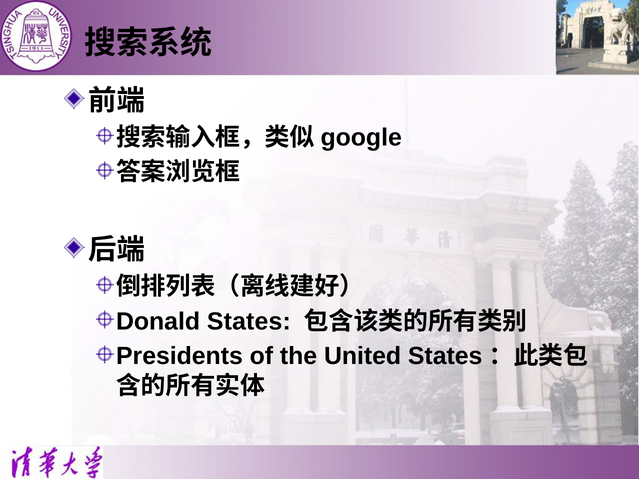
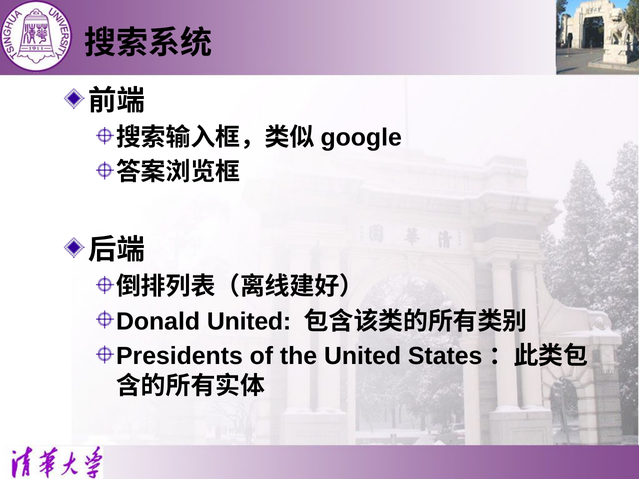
Donald States: States -> United (249, 322)
